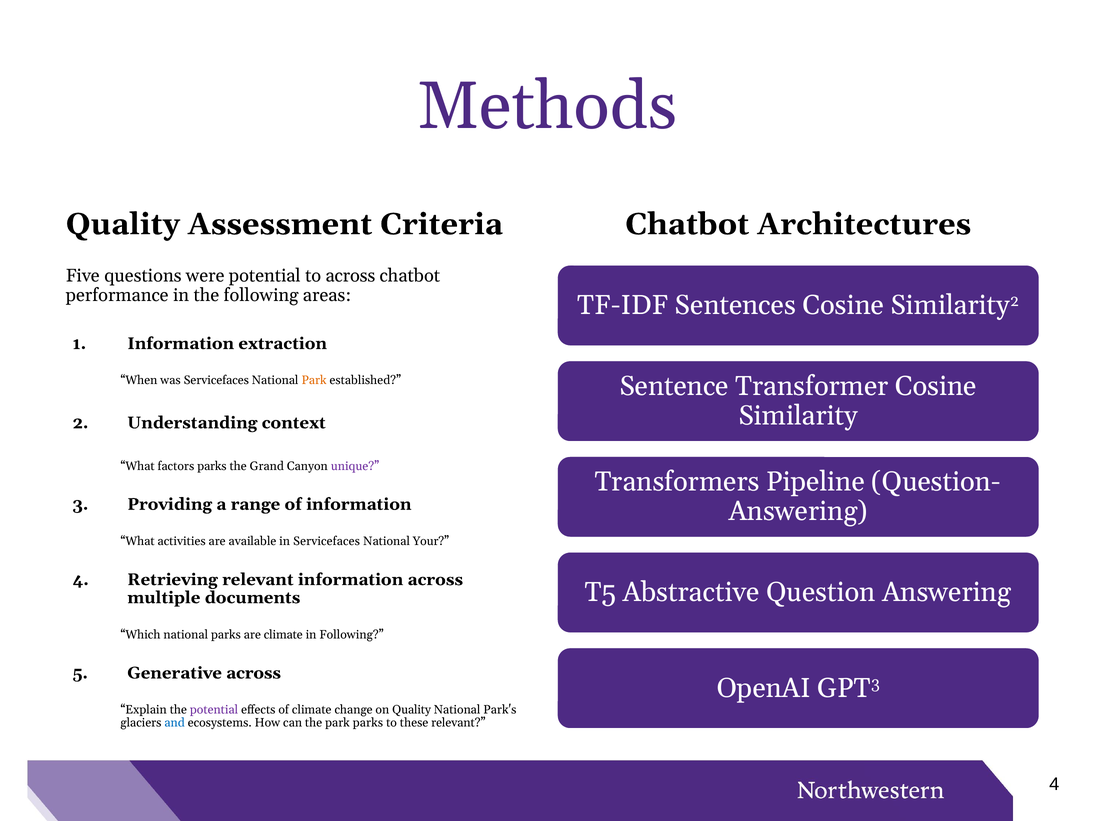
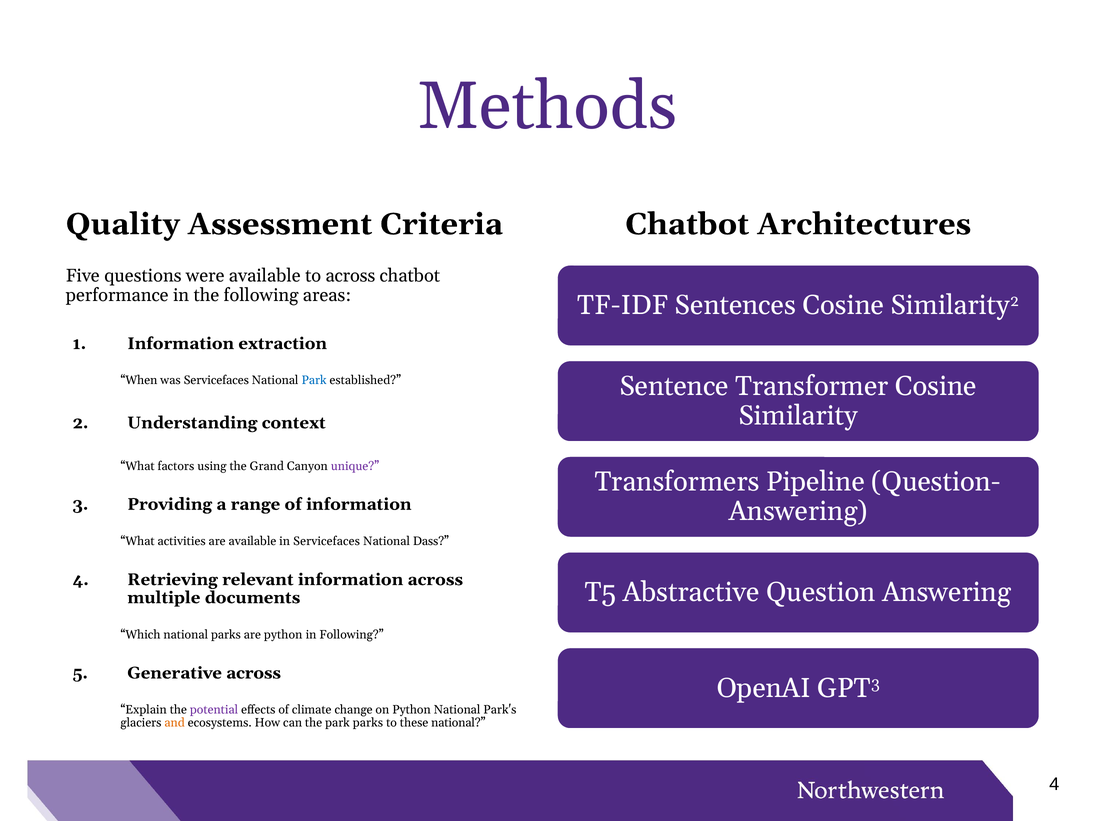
were potential: potential -> available (265, 276)
Park colour: orange -> blue (314, 380)
factors parks: parks -> using (212, 466)
Your: Your -> Dass (431, 541)
are climate: climate -> python (283, 635)
on Quality: Quality -> Python (411, 710)
and colour: blue -> orange (175, 723)
these relevant: relevant -> national (458, 723)
